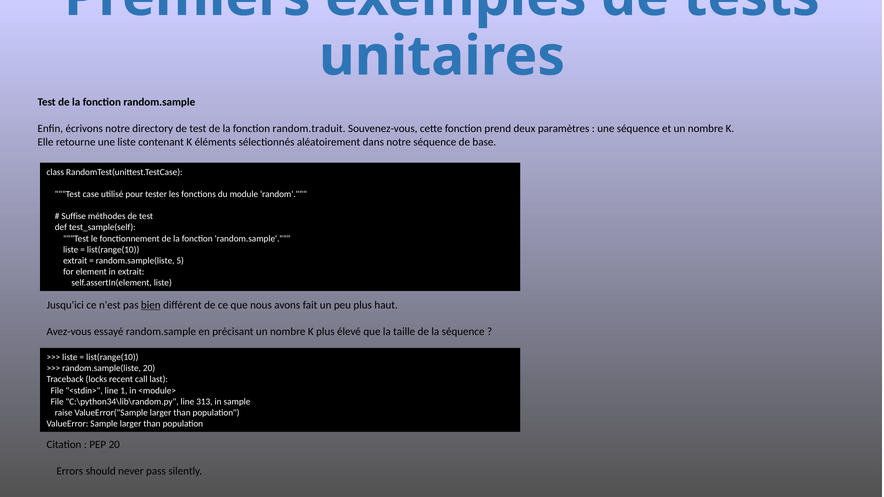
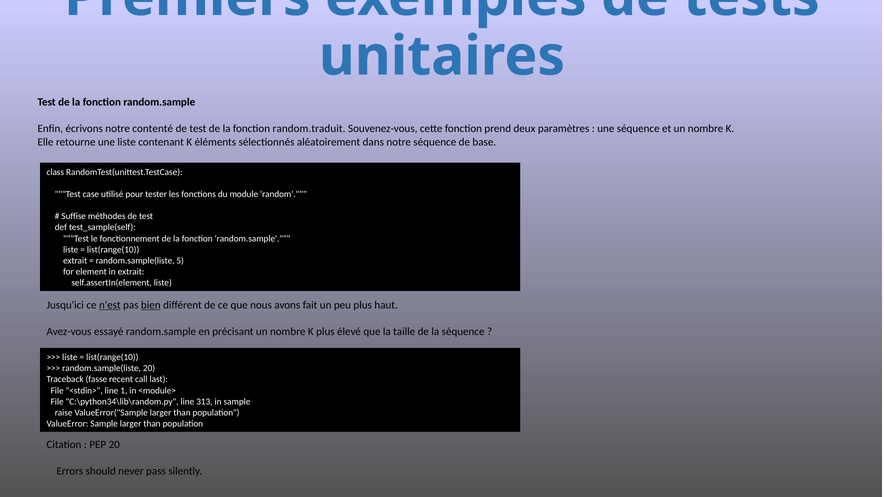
directory: directory -> contenté (153, 129)
n'est underline: none -> present (110, 305)
locks: locks -> fasse (96, 380)
